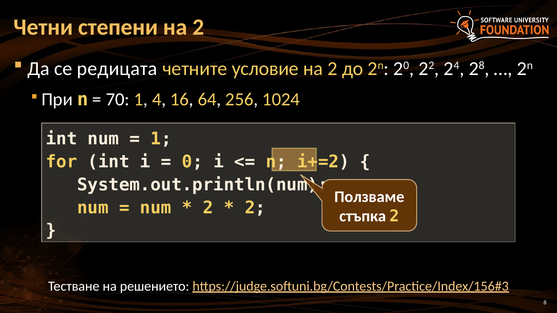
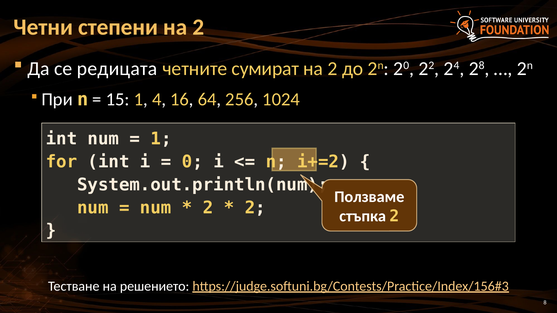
условие: условие -> сумират (265, 69)
70: 70 -> 15 (118, 100)
